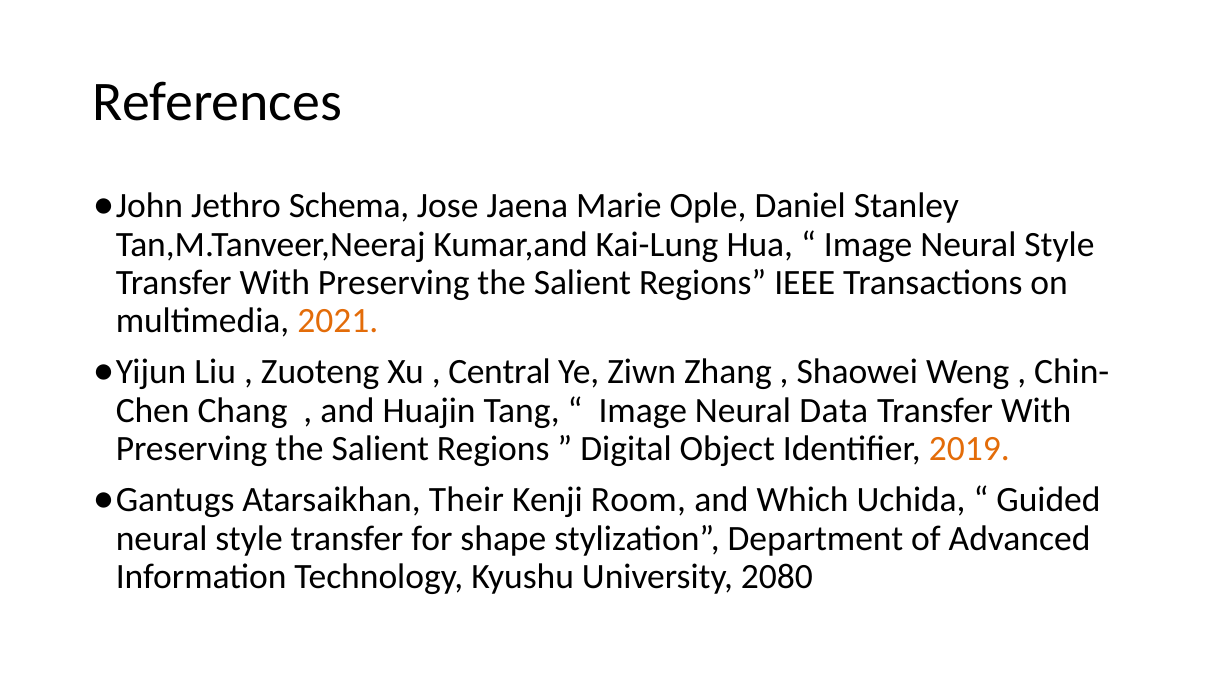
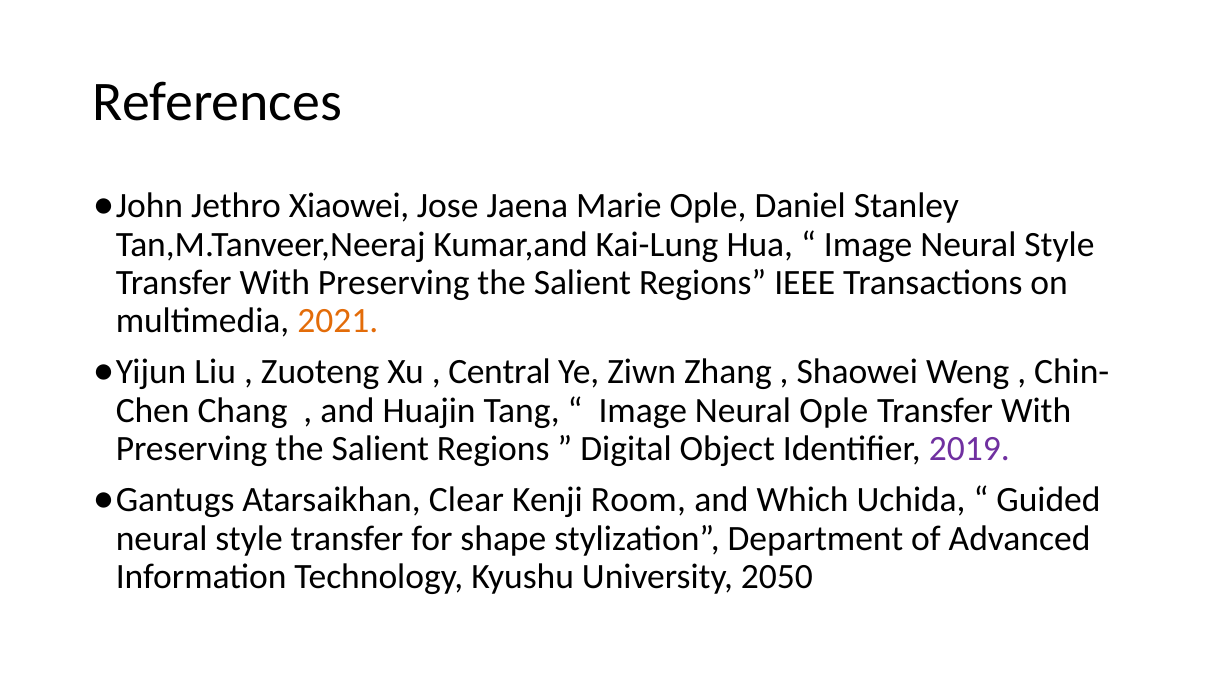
Schema: Schema -> Xiaowei (349, 206)
Neural Data: Data -> Ople (834, 410)
2019 colour: orange -> purple (969, 449)
Their: Their -> Clear (466, 500)
2080: 2080 -> 2050 (777, 576)
